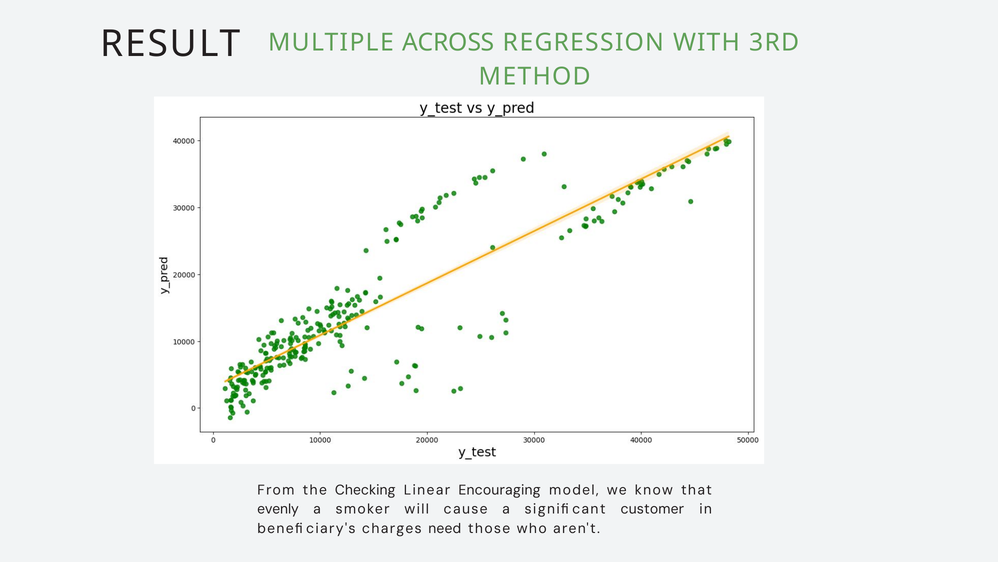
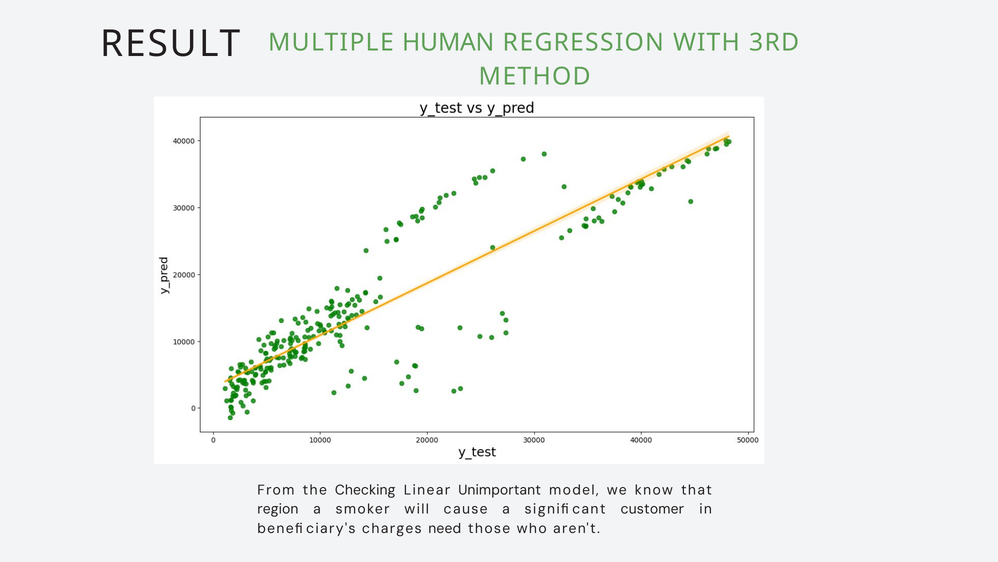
ACROSS: ACROSS -> HUMAN (448, 42)
Encouraging: Encouraging -> Unimportant (500, 489)
evenly: evenly -> region (278, 509)
